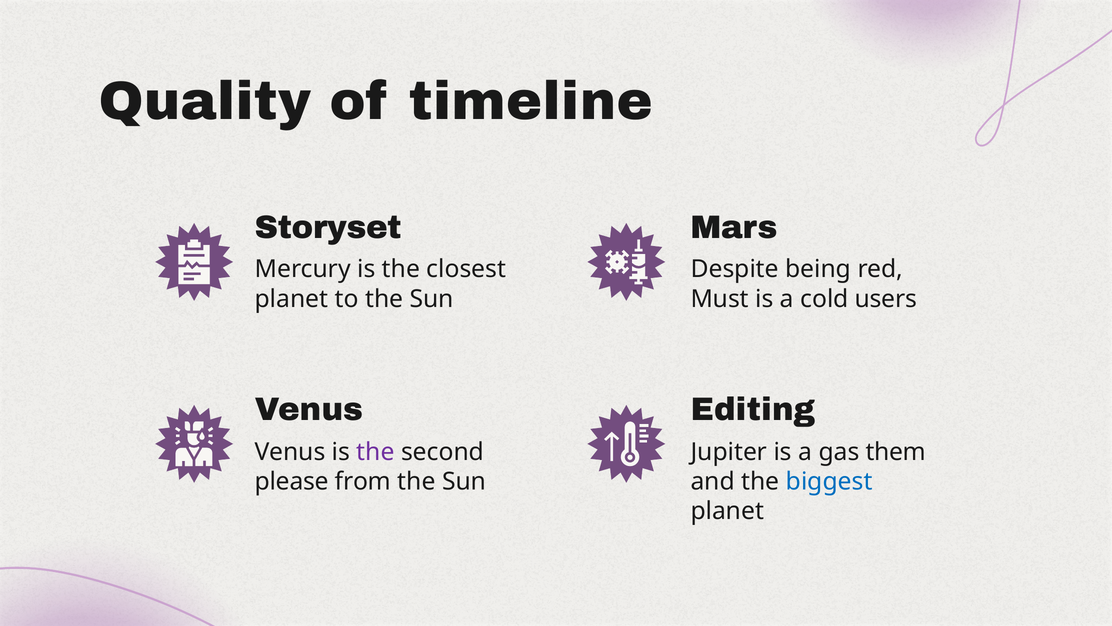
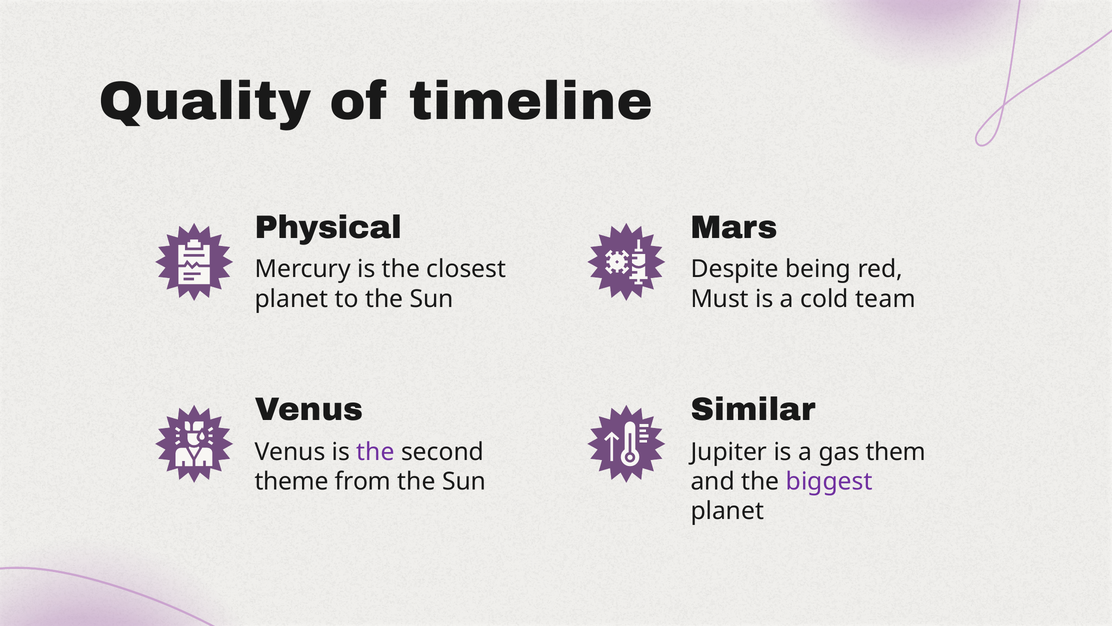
Storyset: Storyset -> Physical (328, 227)
users: users -> team (886, 299)
Editing: Editing -> Similar (753, 409)
please: please -> theme (292, 481)
biggest colour: blue -> purple (829, 481)
